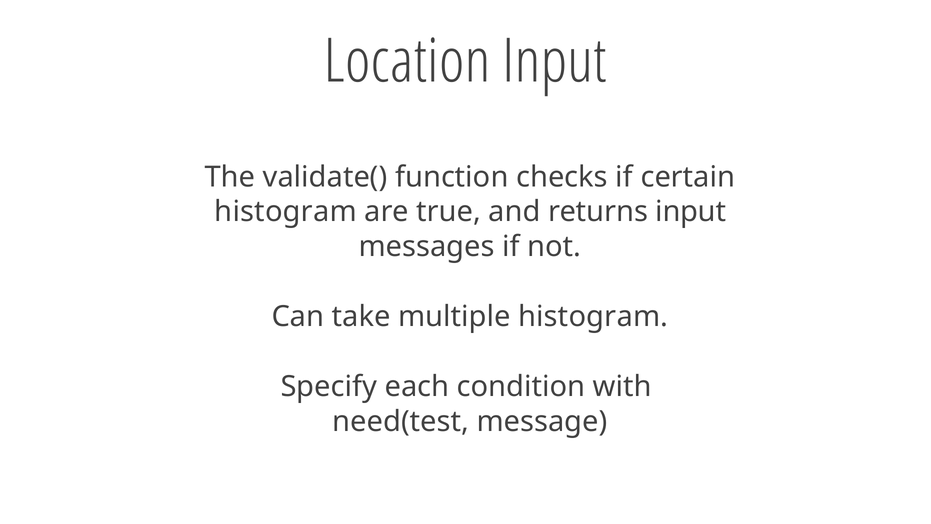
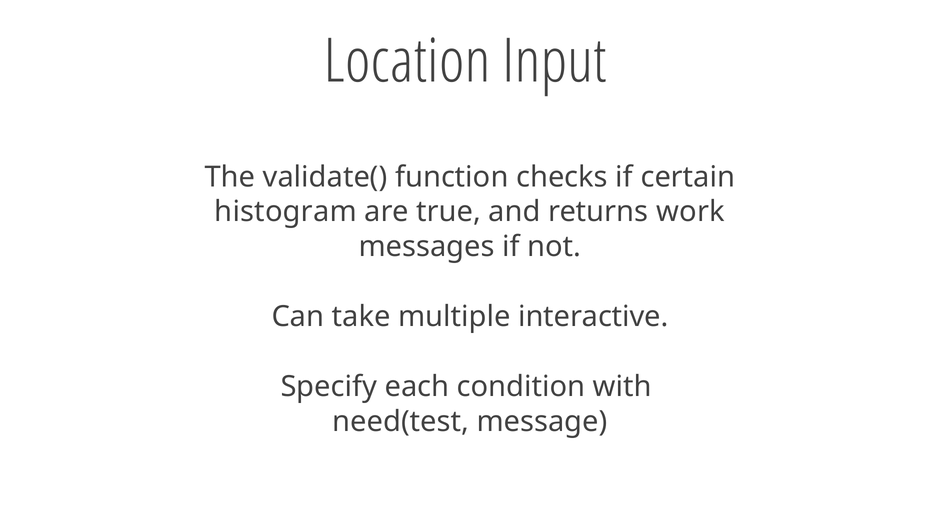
returns input: input -> work (691, 212)
multiple histogram: histogram -> interactive (593, 317)
